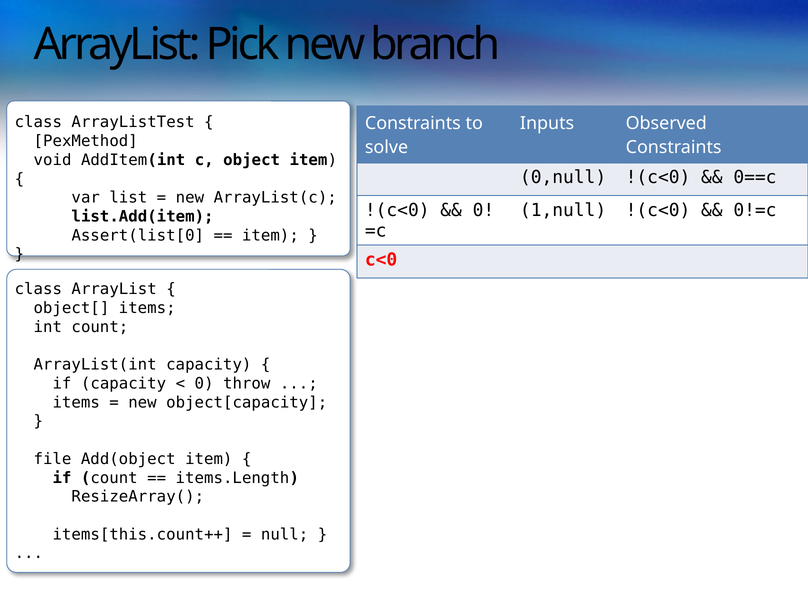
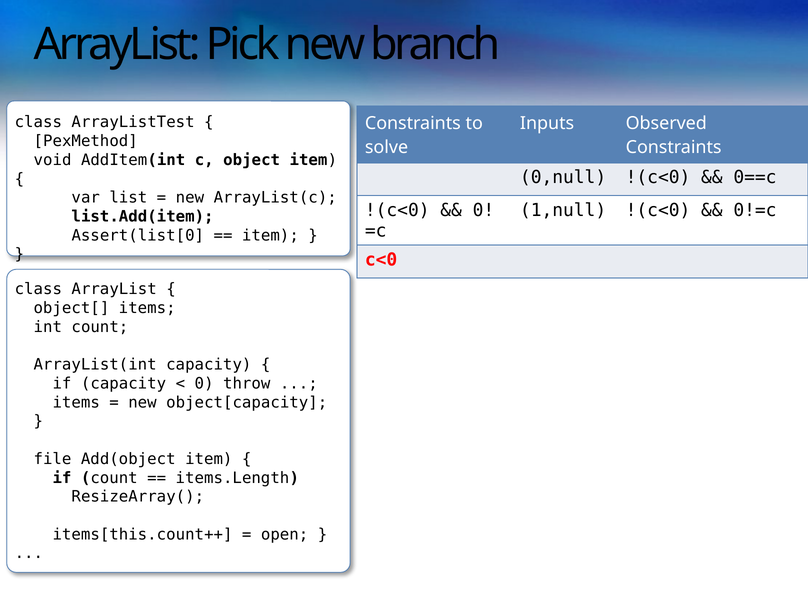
null: null -> open (285, 534)
